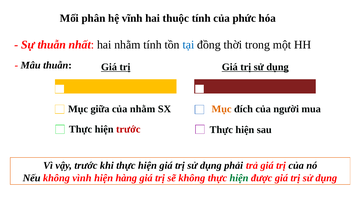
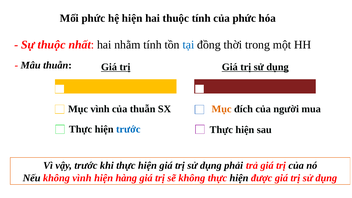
Mối phân: phân -> phức (93, 18)
hệ vĩnh: vĩnh -> hiện (132, 18)
Sự thuẫn: thuẫn -> thuộc (52, 45)
Mục giữa: giữa -> vình (100, 109)
của nhằm: nhằm -> thuẫn (143, 109)
trước colour: red -> blue (128, 129)
hiện colour: green -> black (239, 178)
